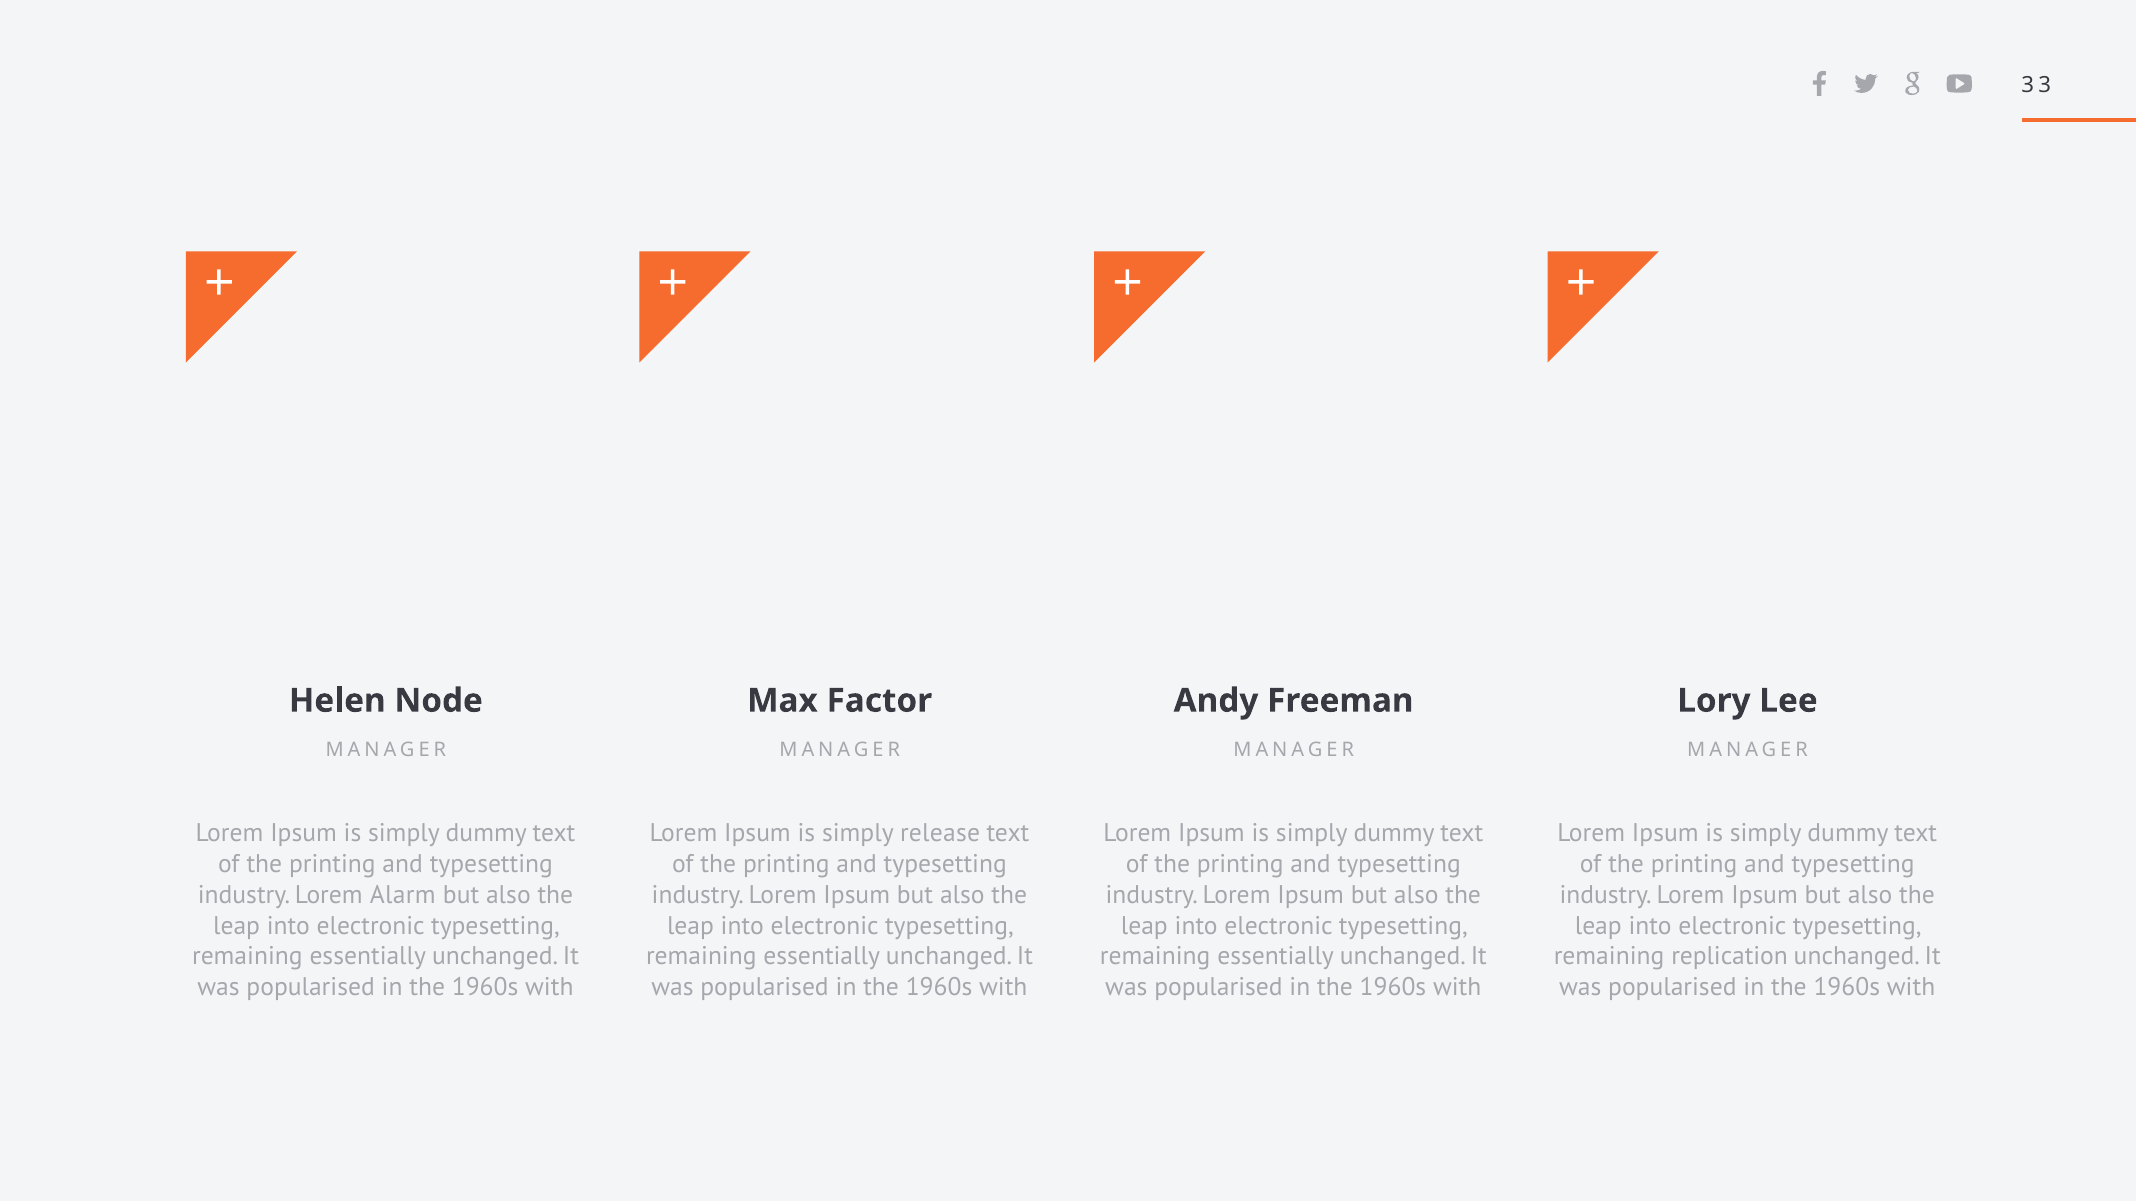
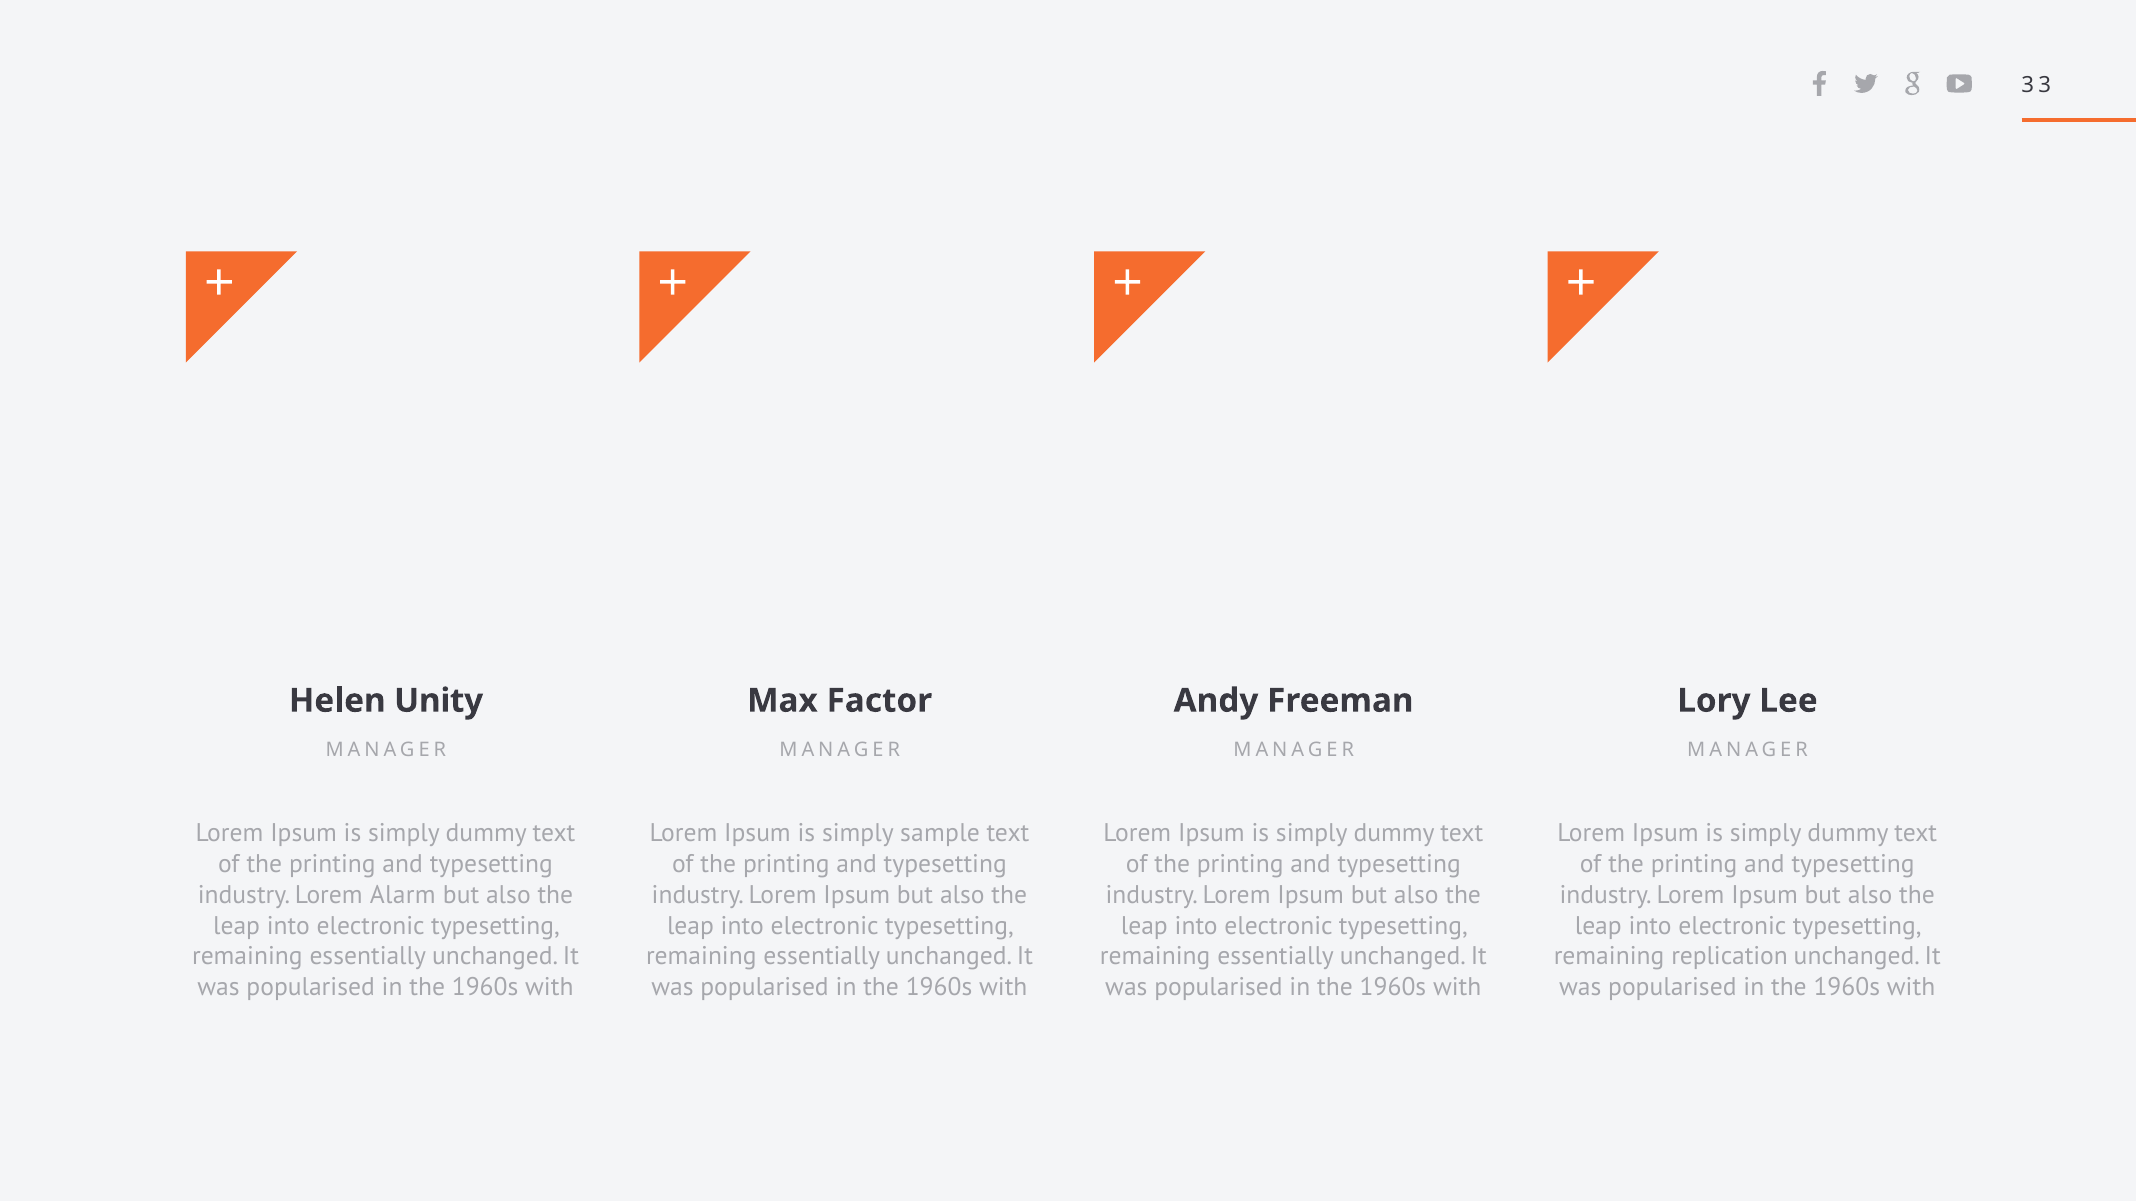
Node: Node -> Unity (439, 701)
release: release -> sample (940, 834)
